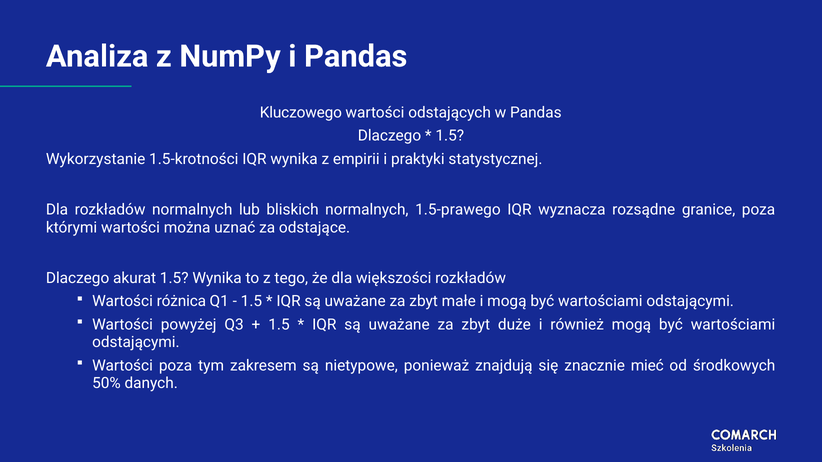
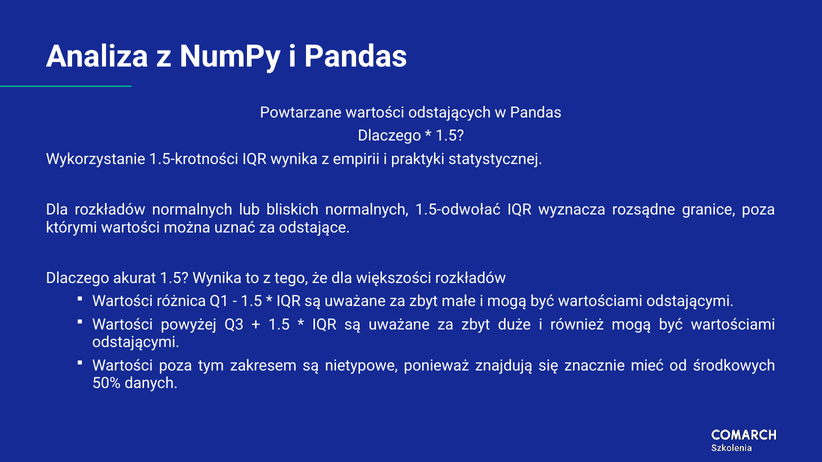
Kluczowego: Kluczowego -> Powtarzane (301, 113)
1.5-prawego: 1.5-prawego -> 1.5-odwołać (458, 210)
